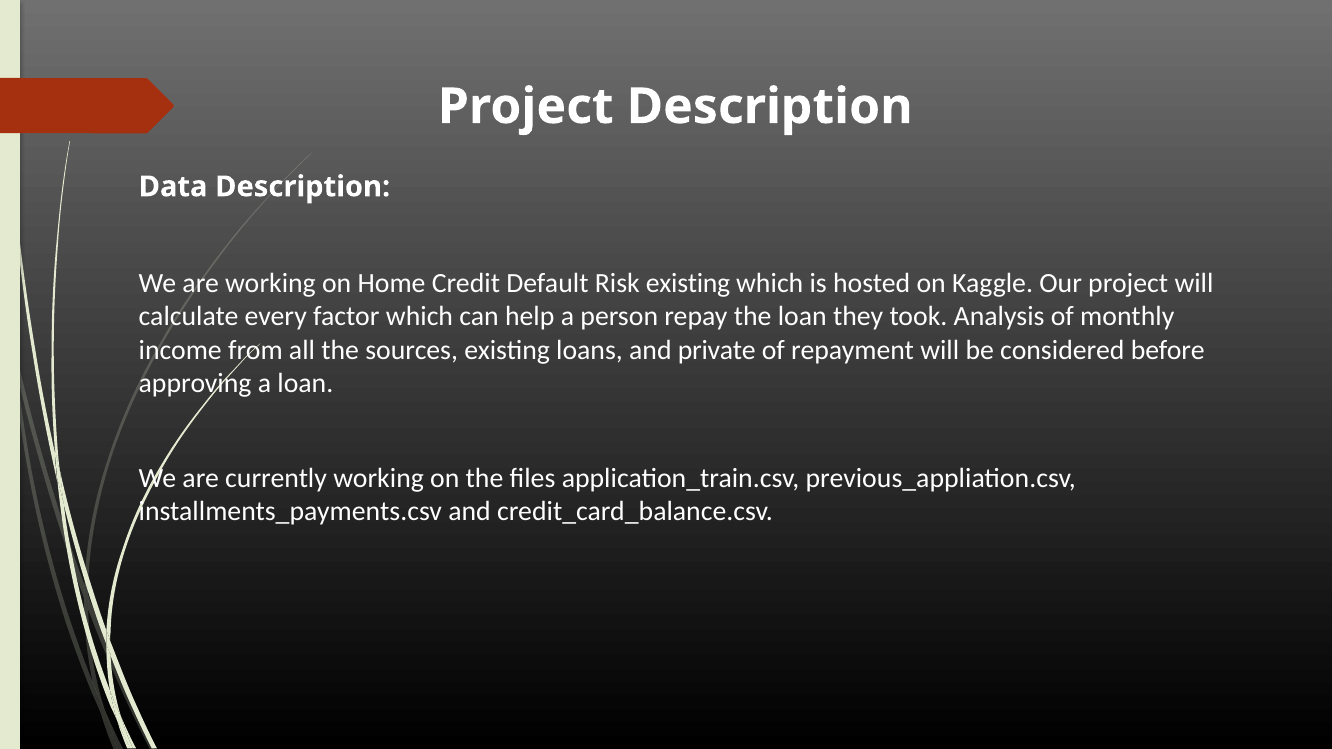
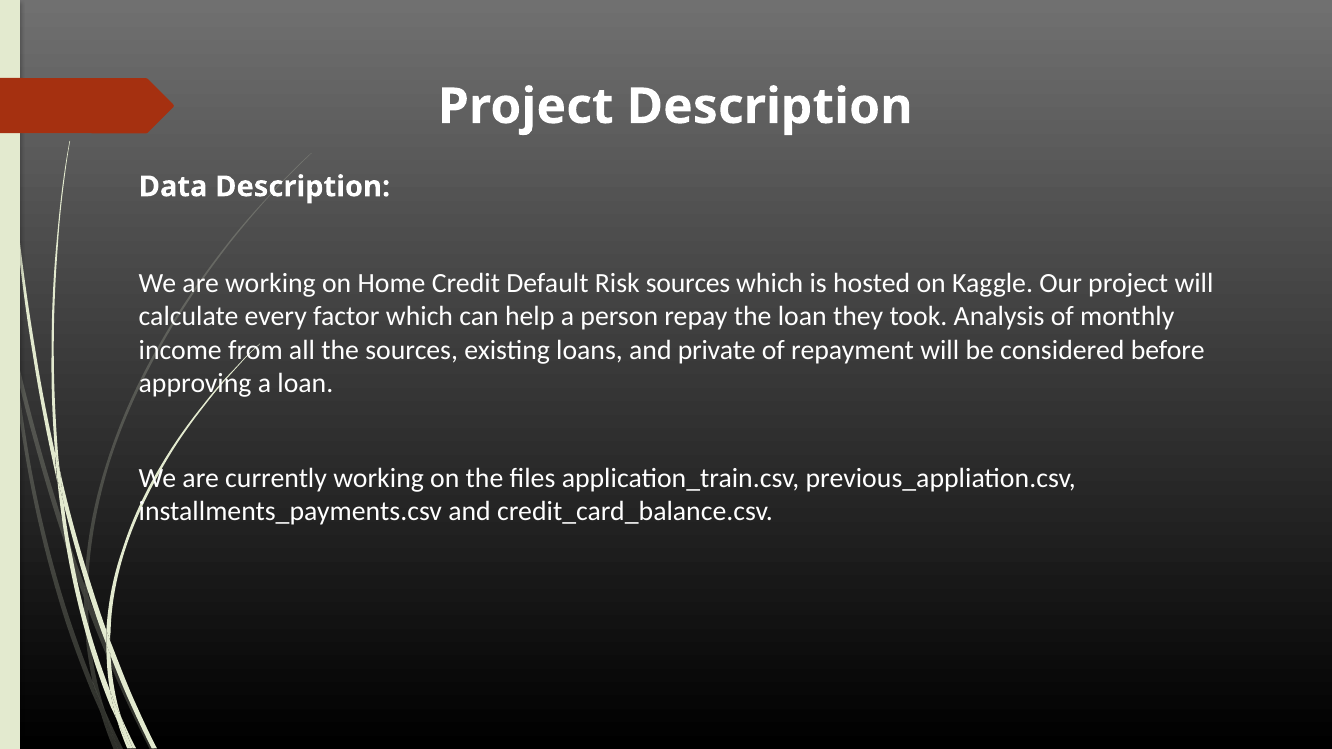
Risk existing: existing -> sources (688, 284)
